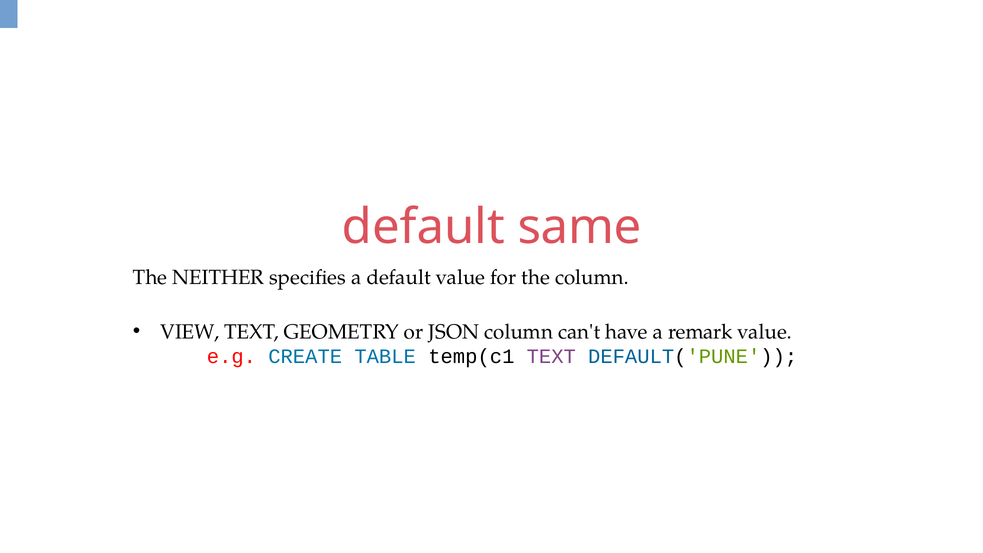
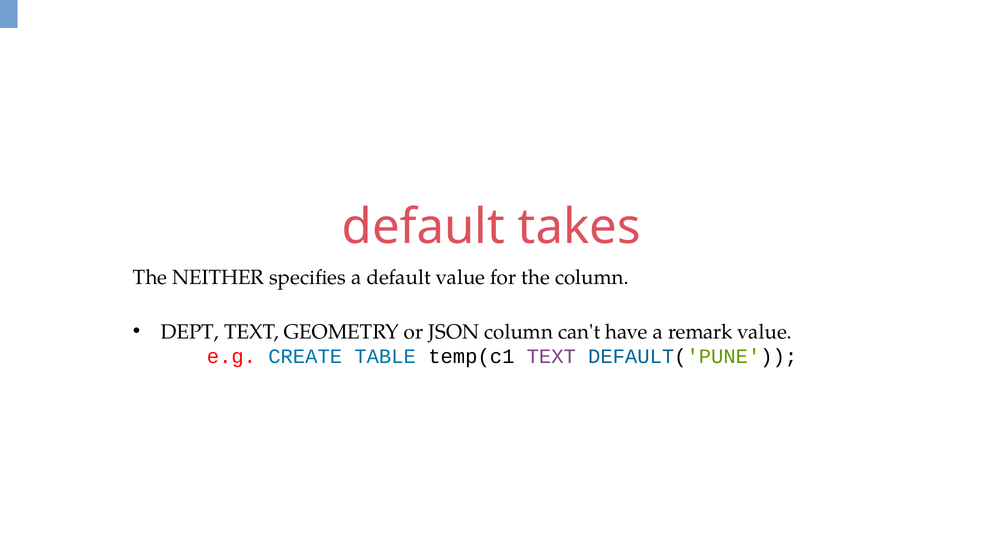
same: same -> takes (579, 227)
VIEW: VIEW -> DEPT (190, 332)
